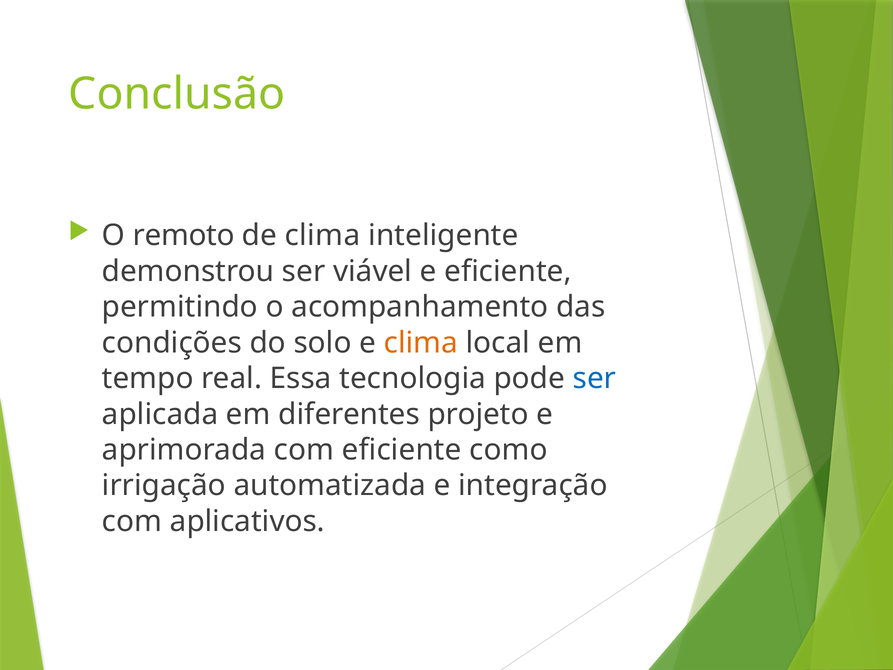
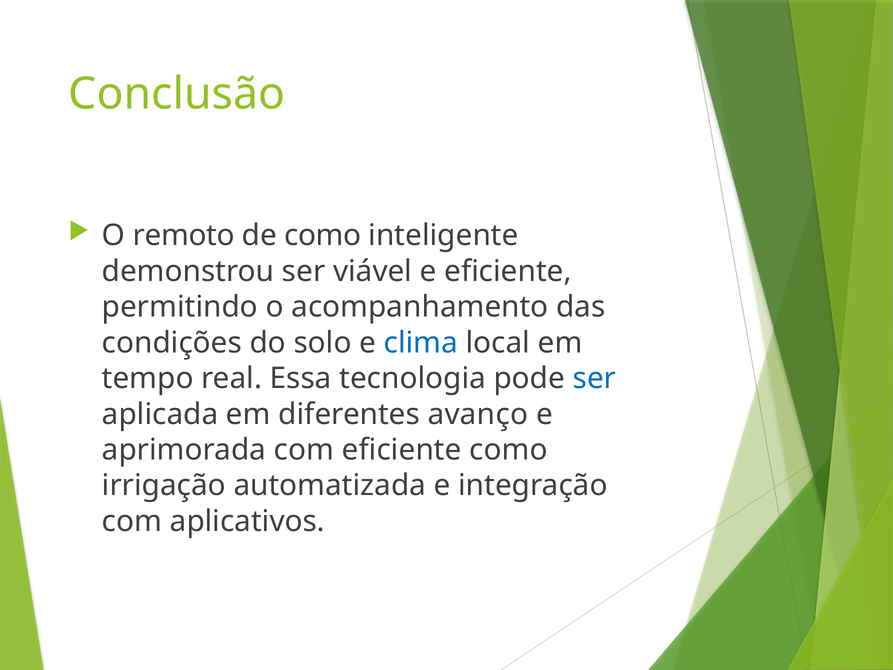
de clima: clima -> como (323, 235)
clima colour: orange -> blue (421, 343)
projeto: projeto -> avanço (478, 414)
